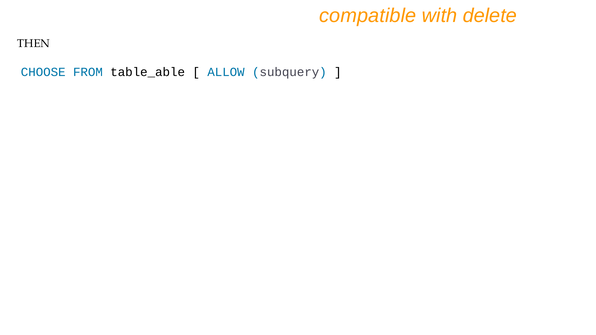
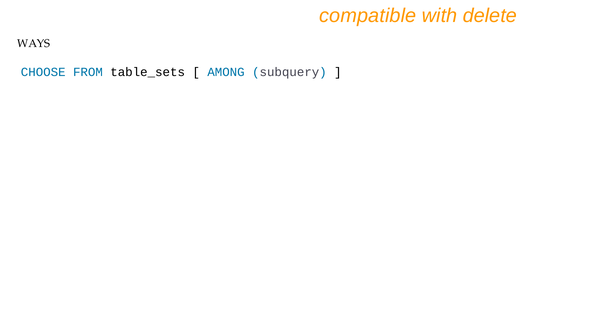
THEN: THEN -> WAYS (34, 44)
table_able: table_able -> table_sets (148, 72)
ALLOW: ALLOW -> AMONG (226, 72)
